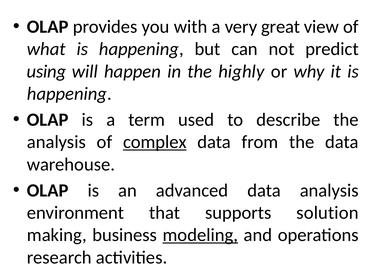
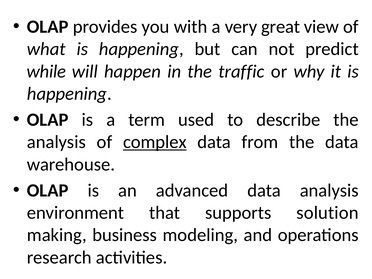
using: using -> while (46, 71)
highly: highly -> traffic (241, 71)
modeling underline: present -> none (200, 235)
